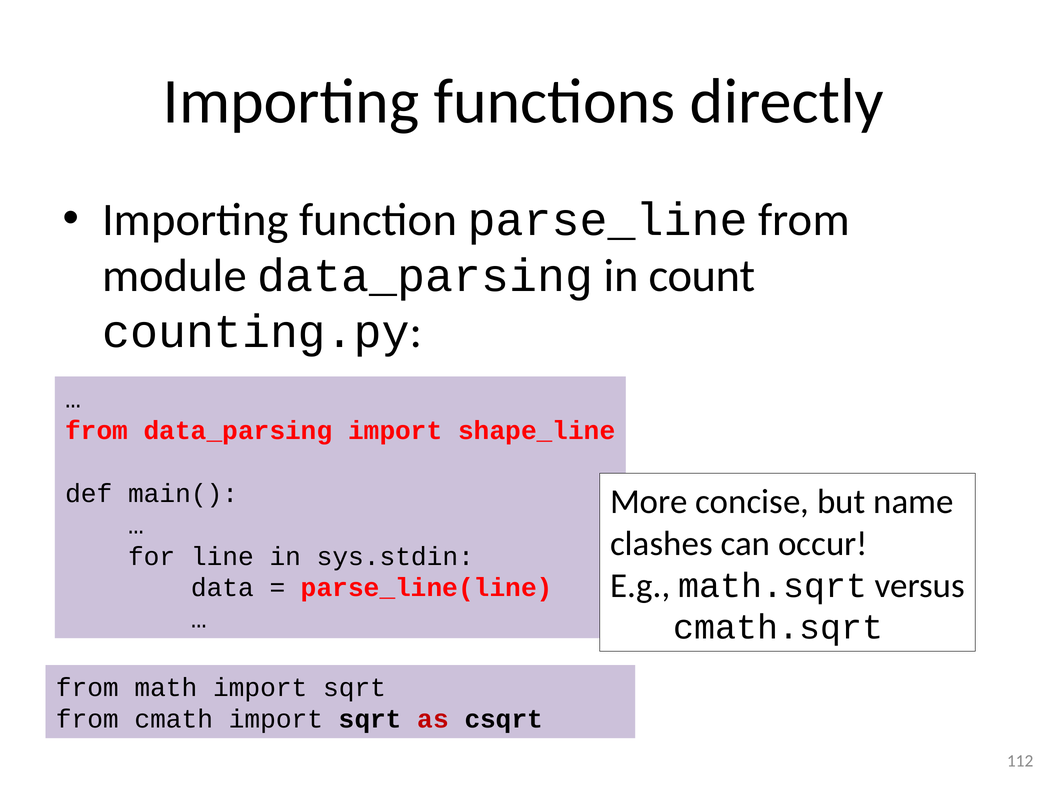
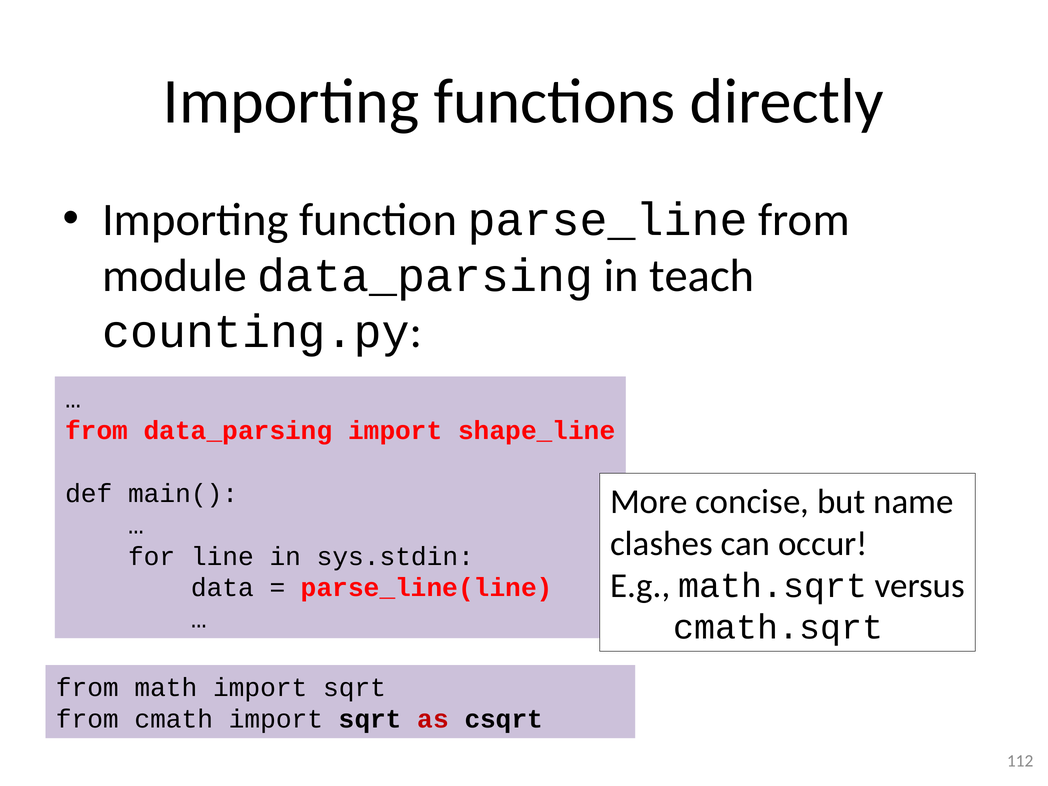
count: count -> teach (702, 276)
